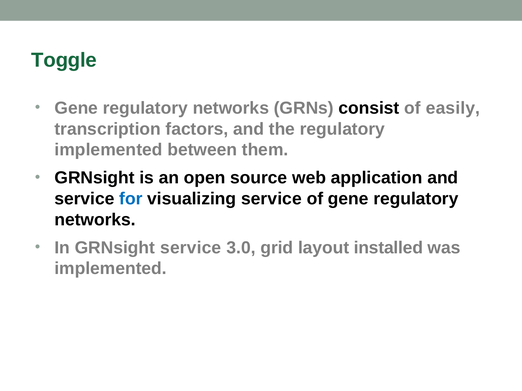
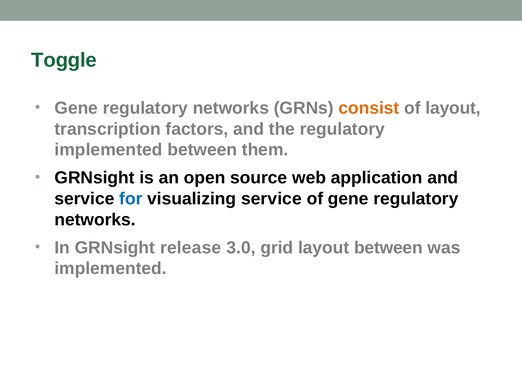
consist colour: black -> orange (369, 108)
of easily: easily -> layout (453, 108)
GRNsight service: service -> release (191, 248)
layout installed: installed -> between (388, 248)
